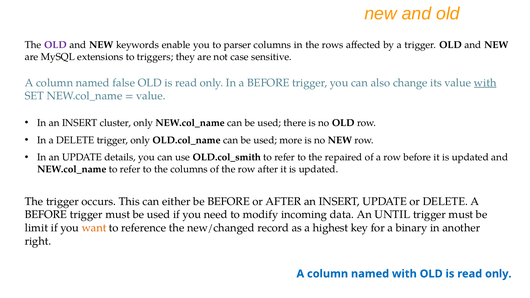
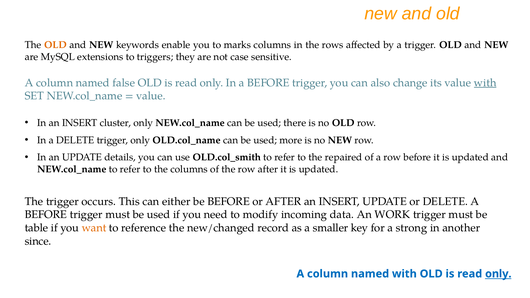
OLD colour: purple -> orange (55, 45)
parser: parser -> marks (237, 45)
UNTIL: UNTIL -> WORK (392, 215)
limit: limit -> table (36, 228)
highest: highest -> smaller (331, 228)
binary: binary -> strong (412, 228)
right: right -> since (38, 241)
only underline: none -> present (498, 274)
